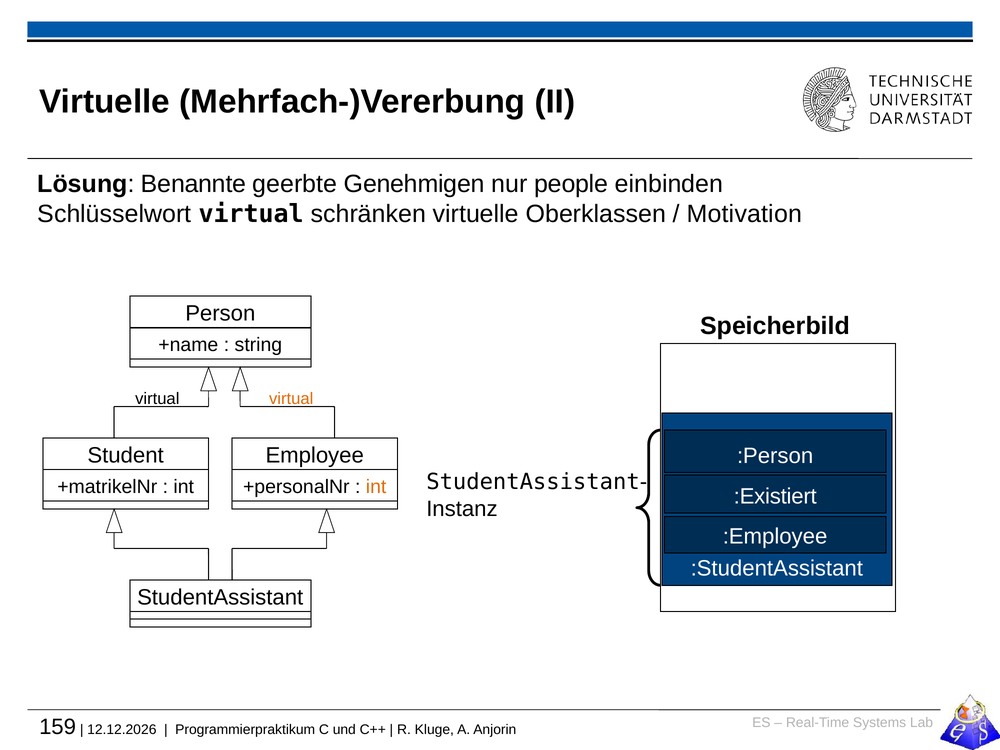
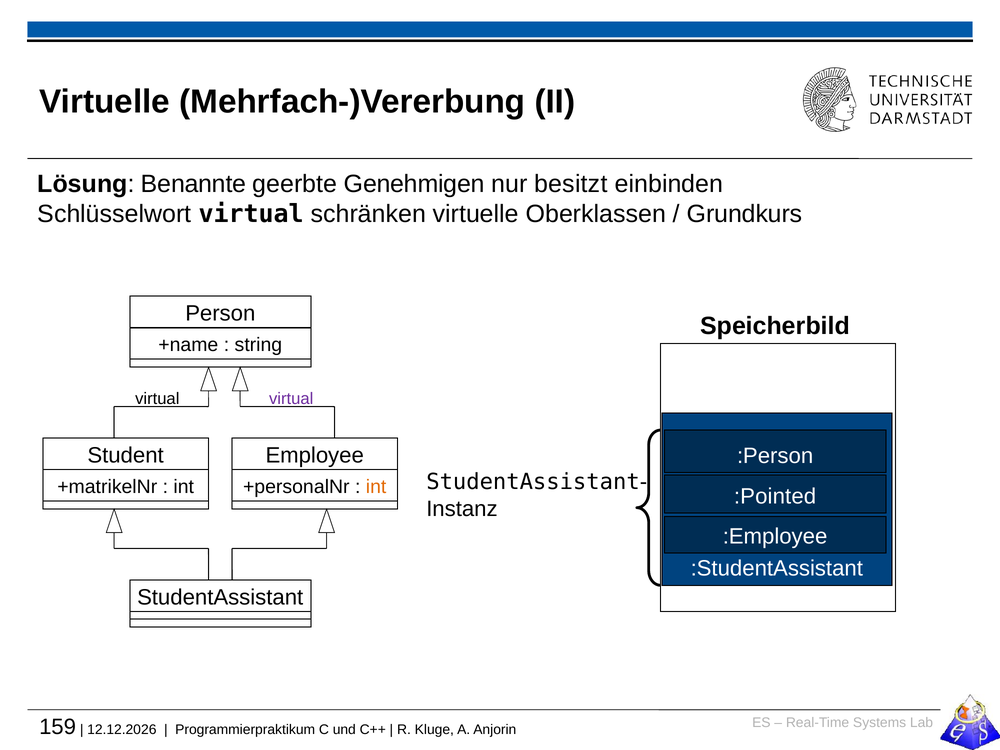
people: people -> besitzt (571, 184)
Motivation: Motivation -> Grundkurs (745, 214)
virtual colour: orange -> purple (291, 399)
:Existiert: :Existiert -> :Pointed (775, 496)
